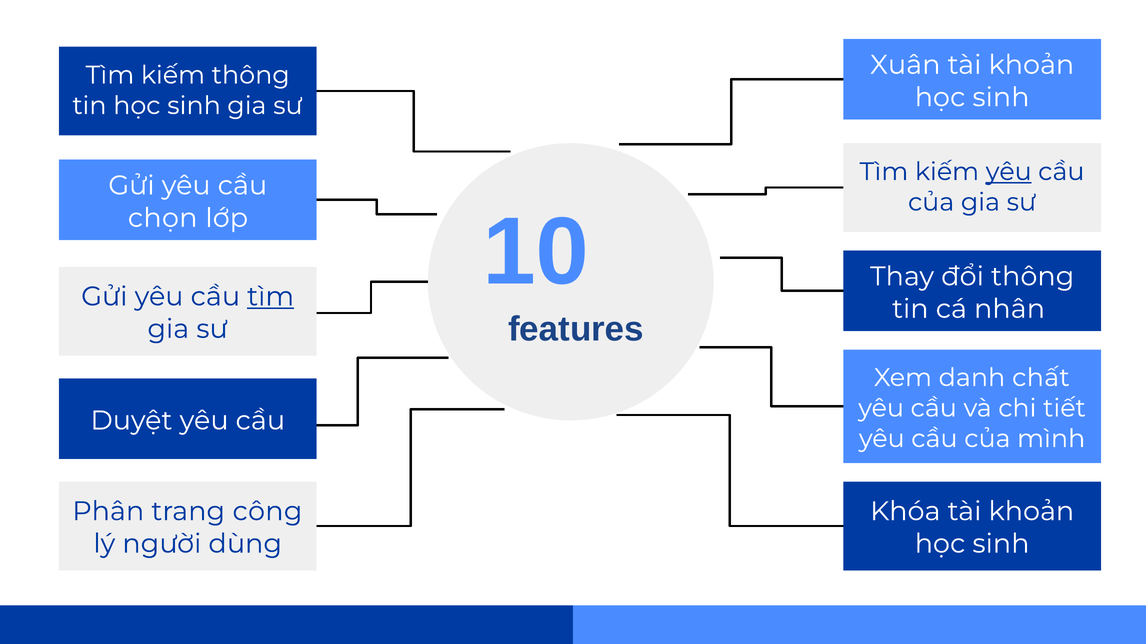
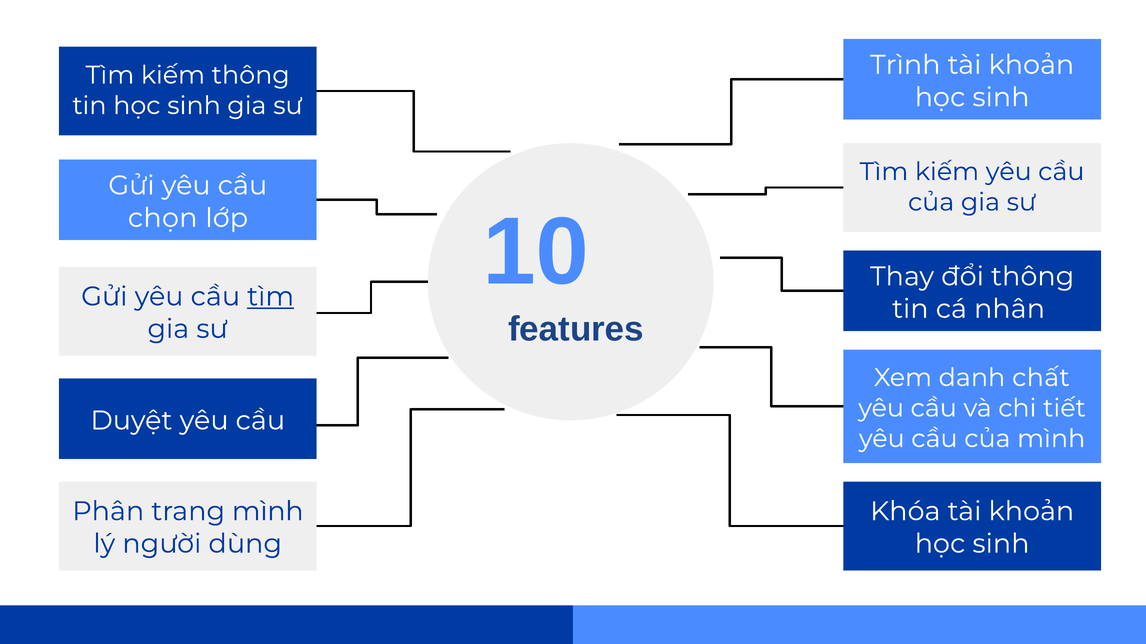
Xuân: Xuân -> Trình (905, 65)
yêu underline: present -> none (1009, 172)
trang công: công -> mình (268, 512)
